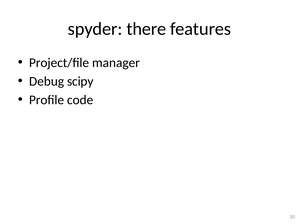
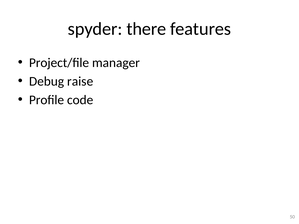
scipy: scipy -> raise (80, 81)
